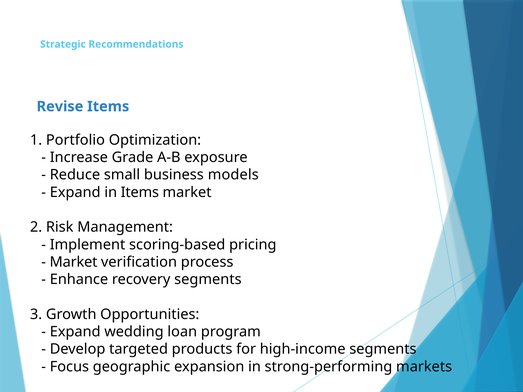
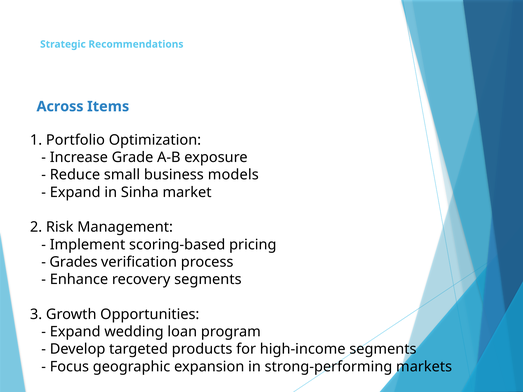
Revise: Revise -> Across (60, 107)
in Items: Items -> Sinha (140, 192)
Market: Market -> Grades (74, 262)
